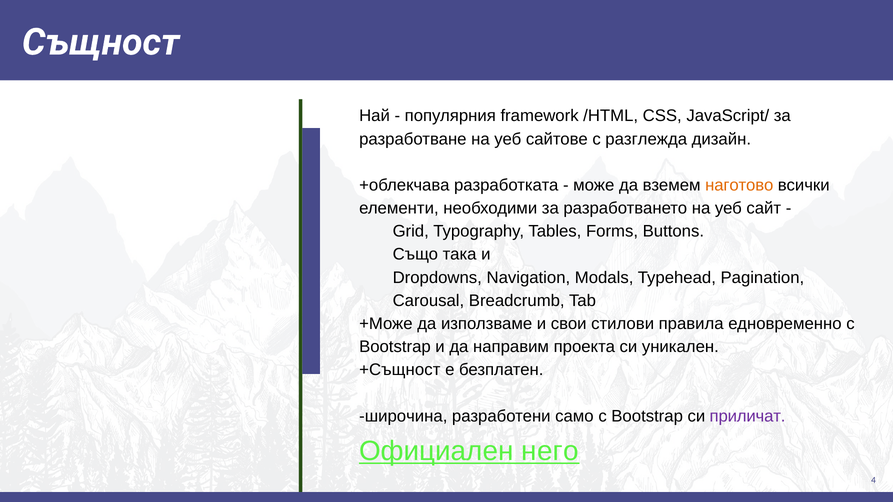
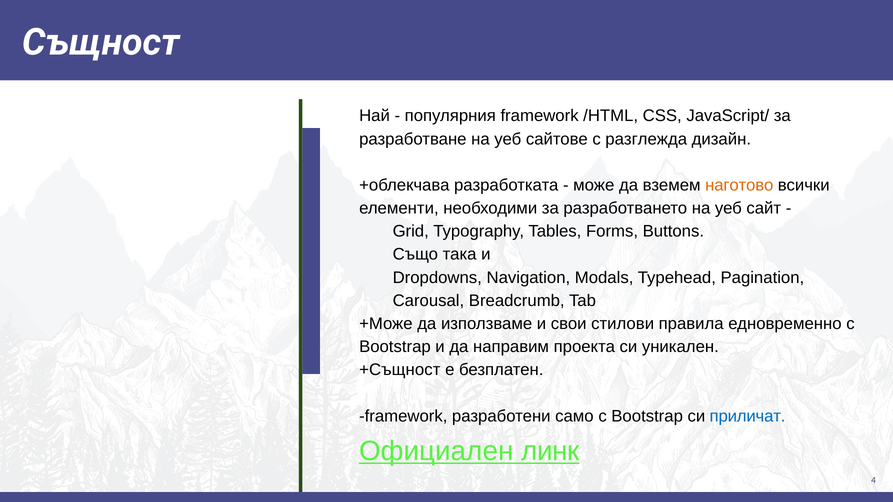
широчина: широчина -> framework (403, 416)
приличат colour: purple -> blue (748, 416)
него: него -> линк (550, 451)
